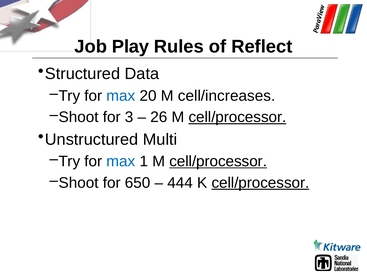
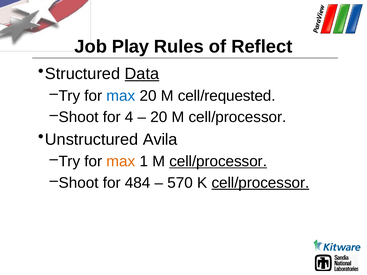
Data underline: none -> present (142, 74)
cell/increases: cell/increases -> cell/requested (227, 96)
3: 3 -> 4 (129, 117)
26: 26 -> 20 (159, 117)
cell/processor underline: present -> none (237, 117)
Multi: Multi -> Avila (160, 140)
max colour: blue -> orange (121, 161)
650: 650 -> 484 (138, 183)
444: 444 -> 570 (180, 183)
